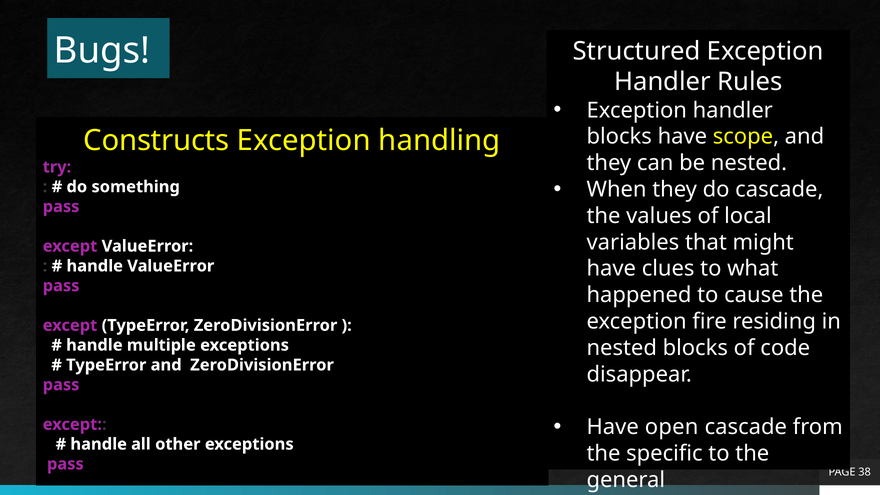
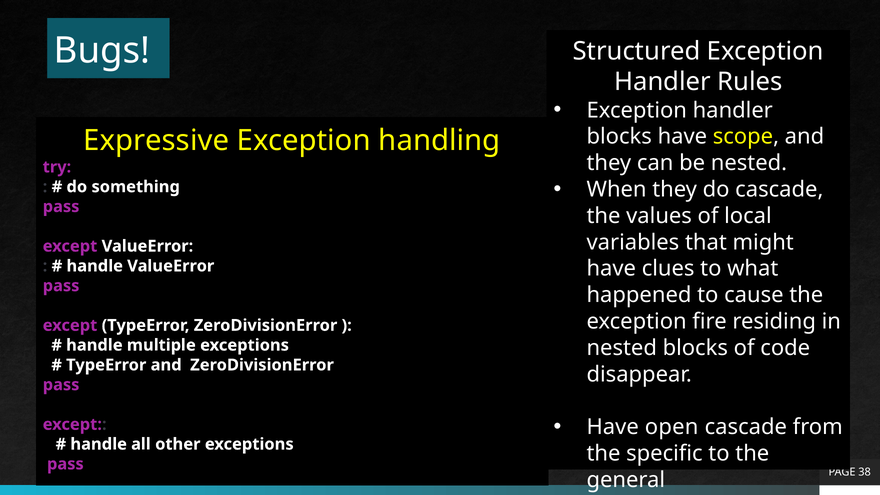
Constructs: Constructs -> Expressive (156, 140)
